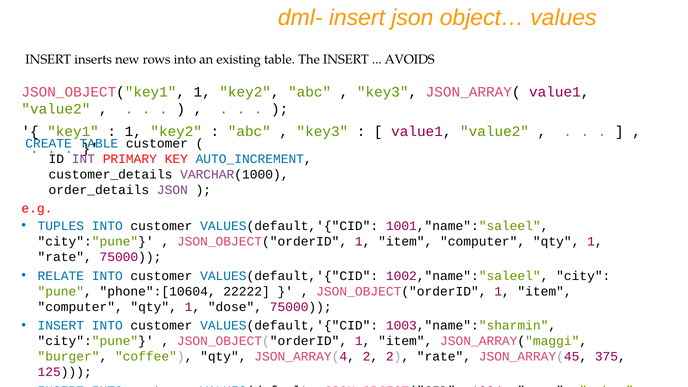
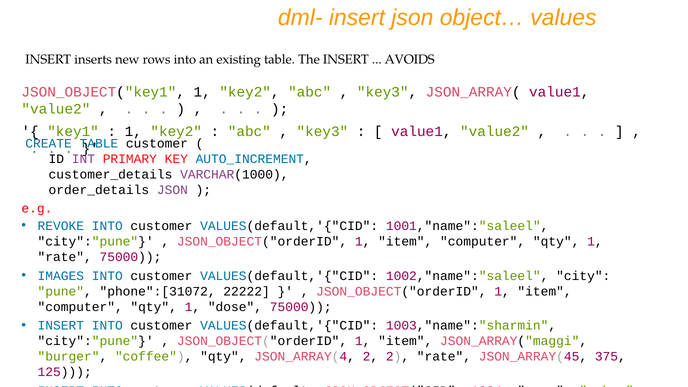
TUPLES: TUPLES -> REVOKE (61, 226)
RELATE: RELATE -> IMAGES (61, 276)
phone":[10604: phone":[10604 -> phone":[31072 (158, 291)
